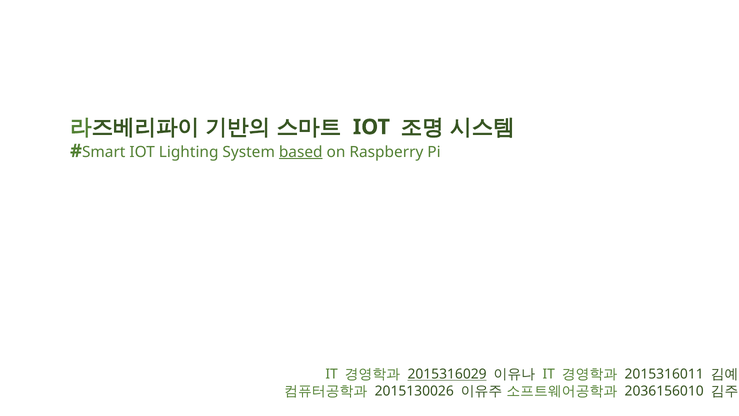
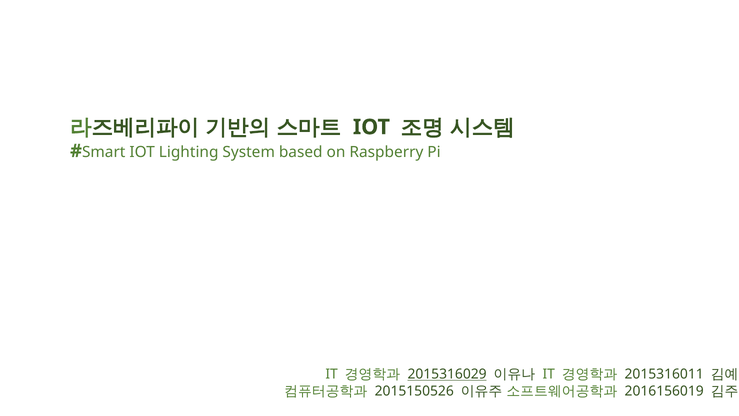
based underline: present -> none (301, 152)
2015130026: 2015130026 -> 2015150526 (414, 391)
2036156010: 2036156010 -> 2016156019 (664, 391)
